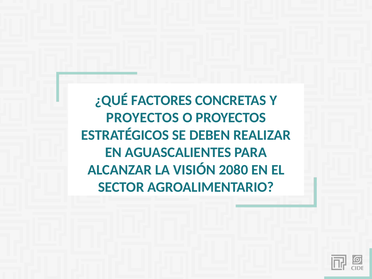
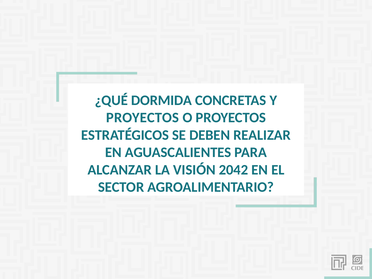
FACTORES: FACTORES -> DORMIDA (161, 100)
2080: 2080 -> 2042 (233, 170)
